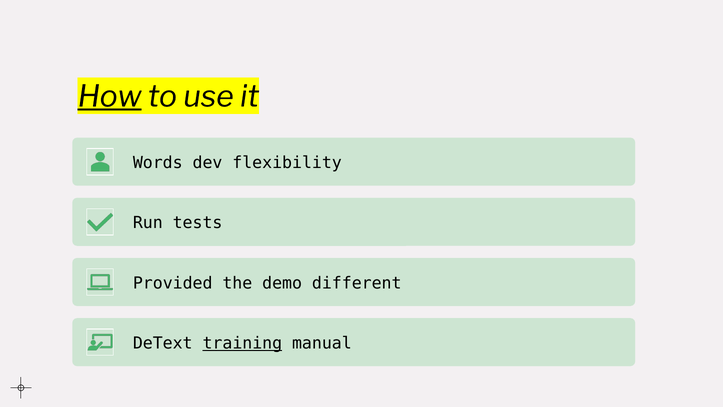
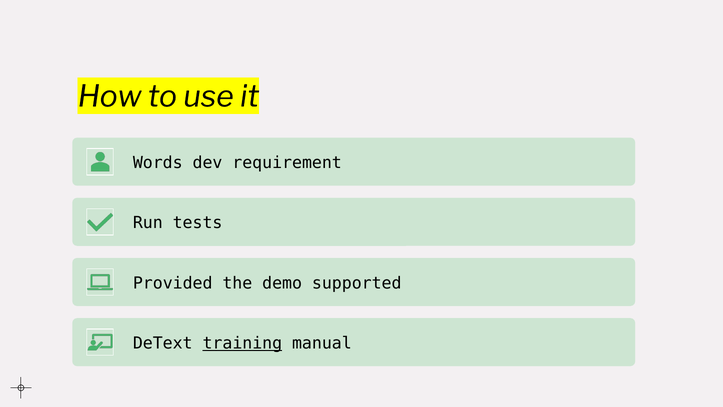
How underline: present -> none (110, 97)
flexibility: flexibility -> requirement (287, 163)
different: different -> supported (357, 283)
